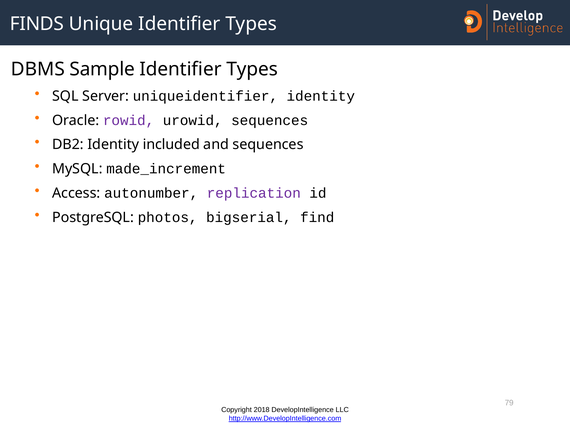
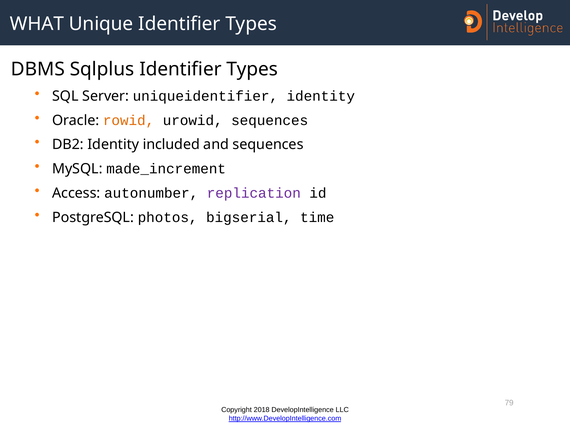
FINDS: FINDS -> WHAT (37, 24)
Sample: Sample -> Sqlplus (102, 69)
rowid colour: purple -> orange (129, 120)
find: find -> time (317, 217)
